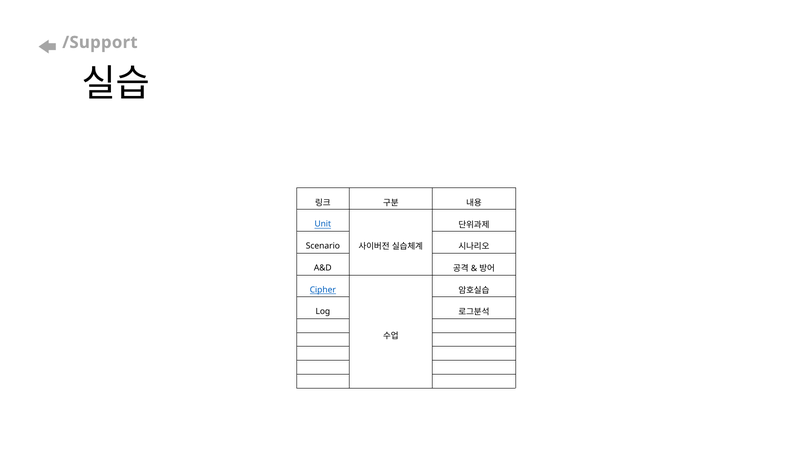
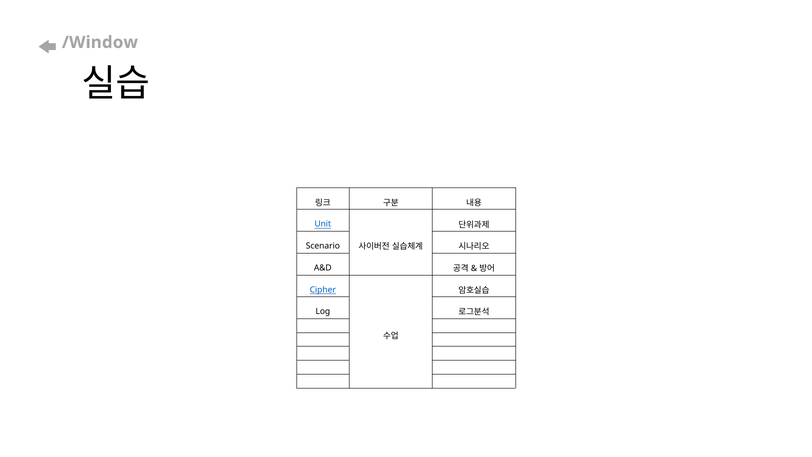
/Support: /Support -> /Window (100, 42)
